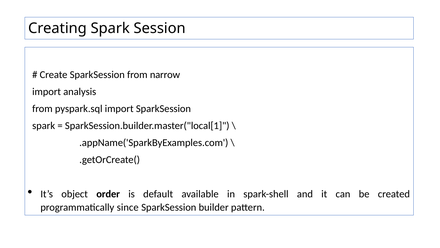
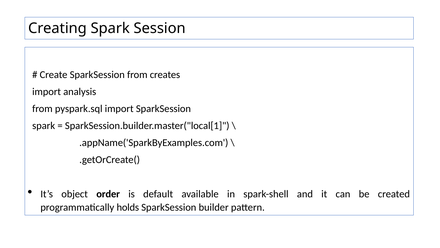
narrow: narrow -> creates (165, 74)
since: since -> holds (128, 207)
